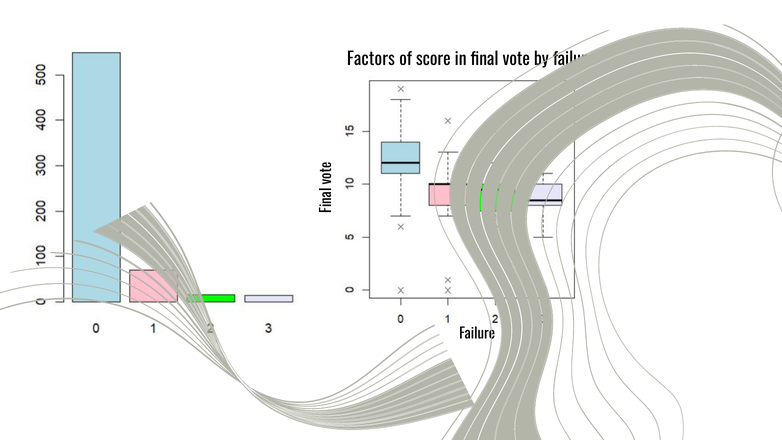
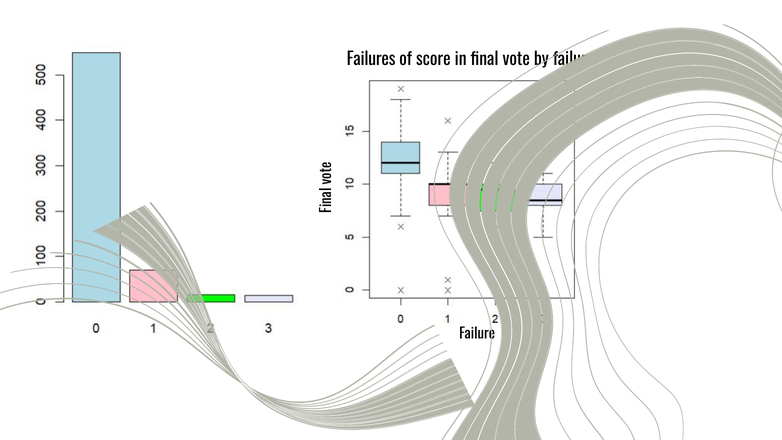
Factors: Factors -> Failures (371, 59)
